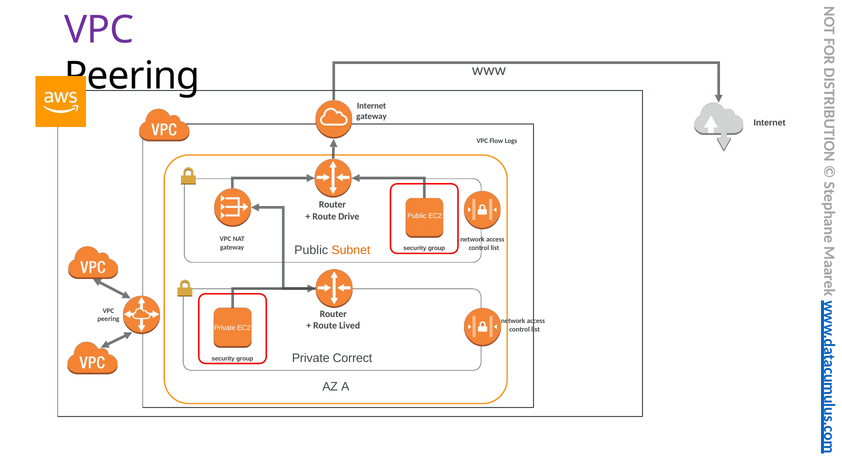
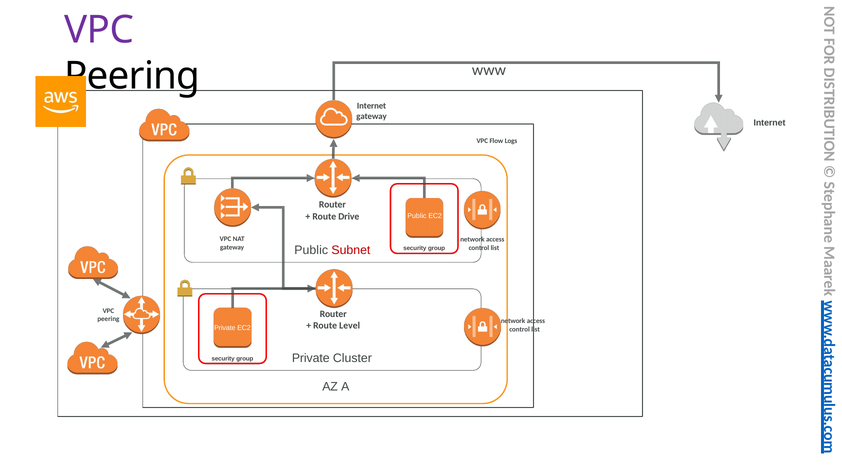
Subnet colour: orange -> red (351, 250)
Lived: Lived -> Level (350, 325)
Correct: Correct -> Cluster (352, 358)
